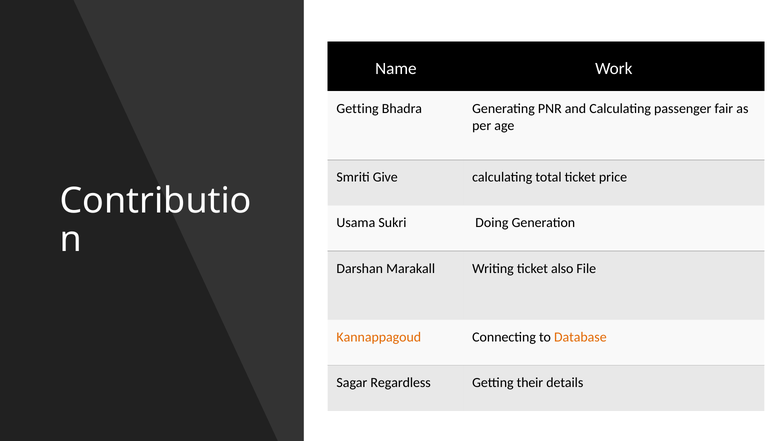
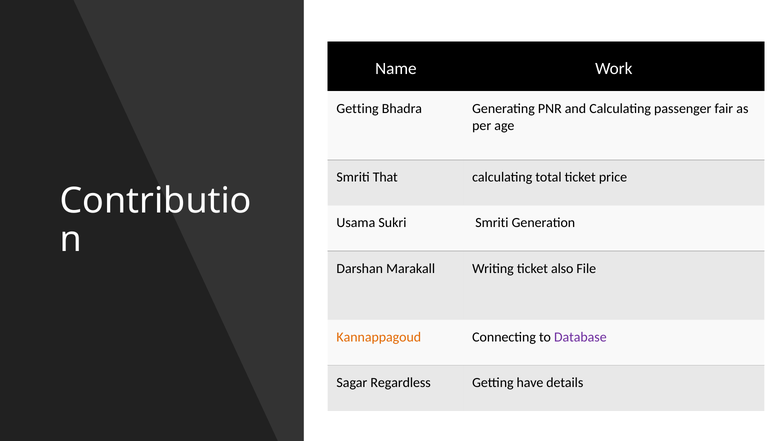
Give: Give -> That (385, 177)
Sukri Doing: Doing -> Smriti (492, 223)
Database colour: orange -> purple (580, 337)
their: their -> have (530, 383)
